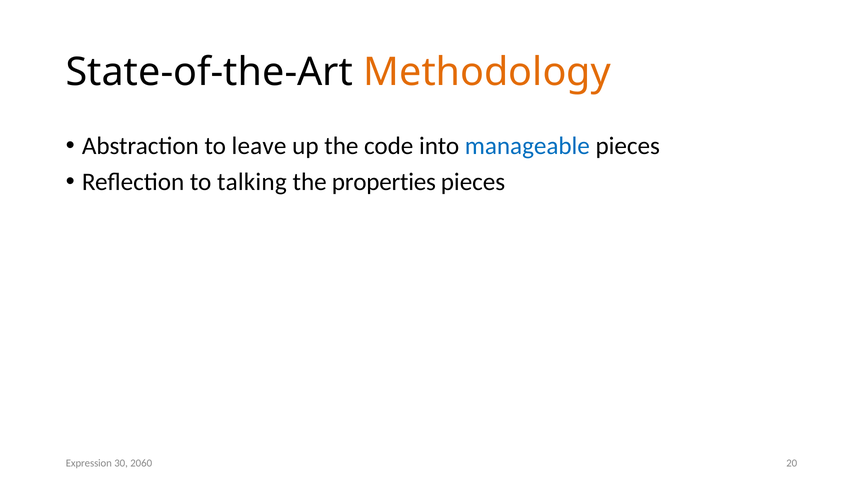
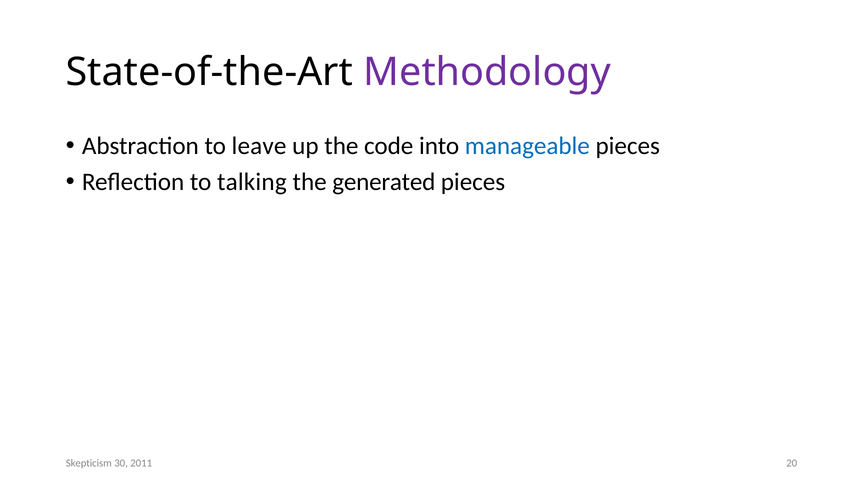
Methodology colour: orange -> purple (487, 72)
properties: properties -> generated (384, 182)
Expression: Expression -> Skepticism (89, 464)
2060: 2060 -> 2011 (141, 464)
